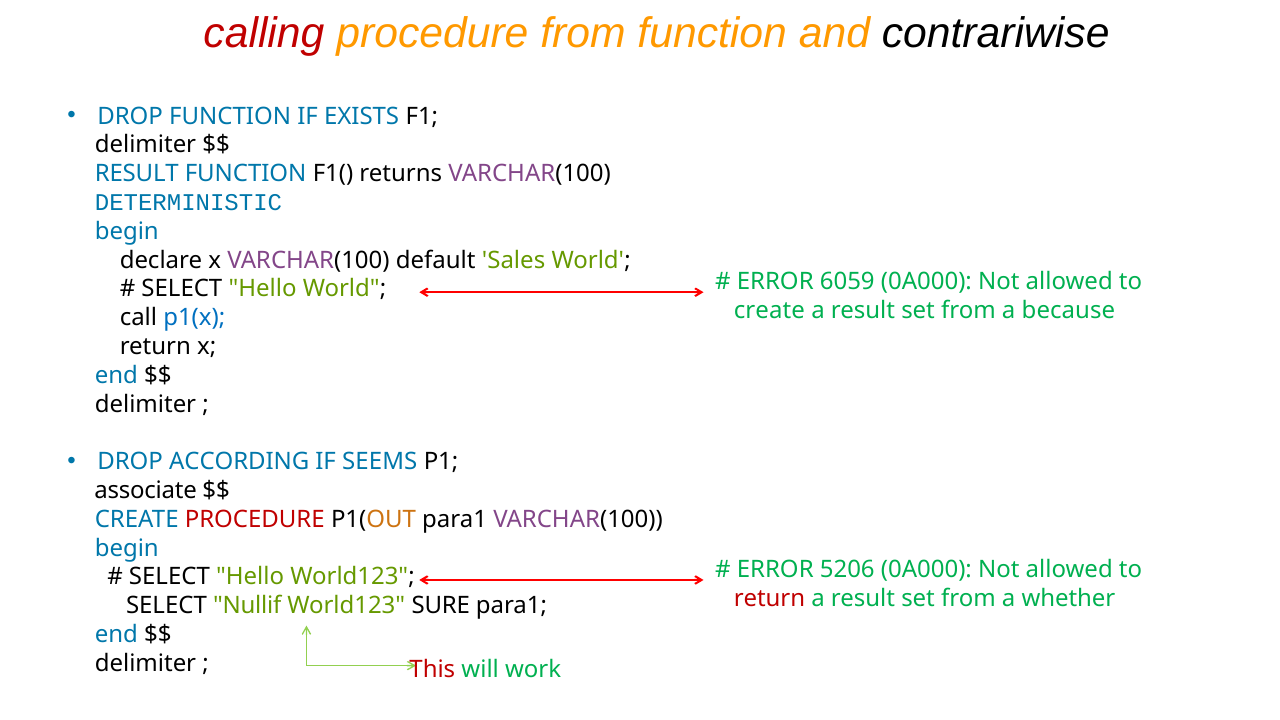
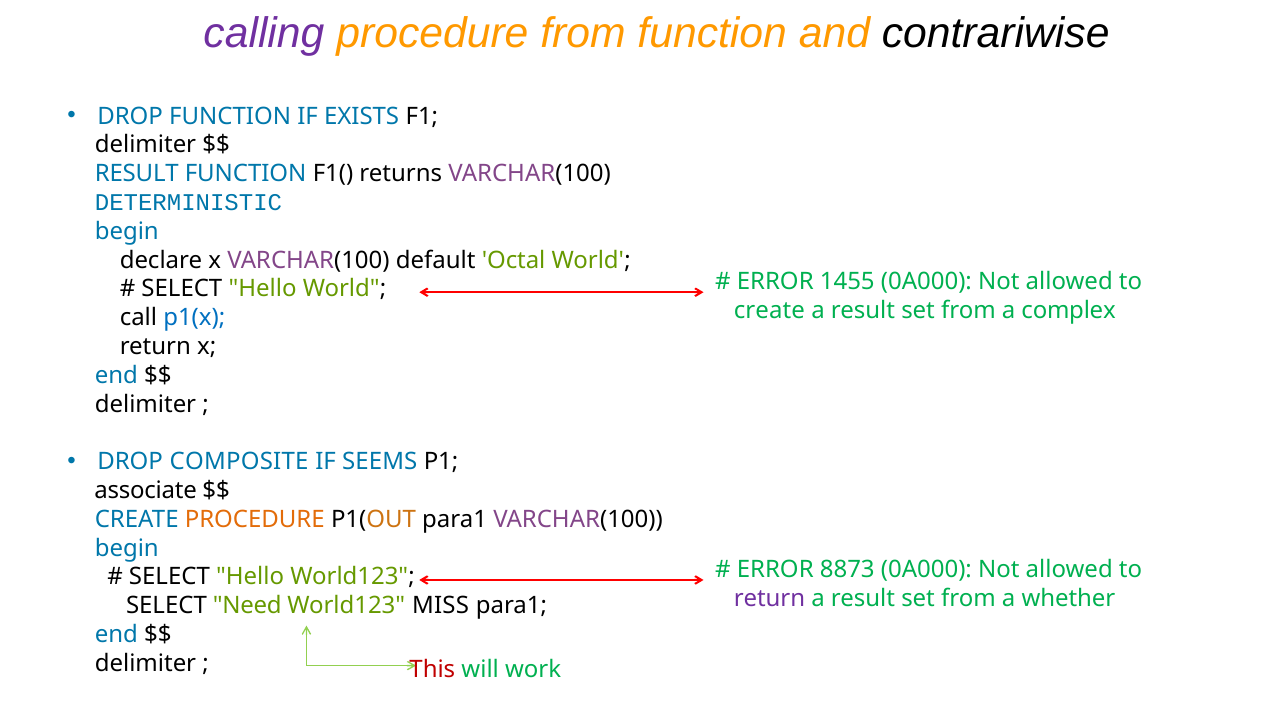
calling colour: red -> purple (264, 33)
Sales: Sales -> Octal (514, 260)
6059: 6059 -> 1455 (847, 282)
because: because -> complex (1069, 311)
ACCORDING: ACCORDING -> COMPOSITE (239, 462)
PROCEDURE colour: red -> orange (255, 519)
5206: 5206 -> 8873 (847, 570)
return colour: red -> purple (769, 599)
Nullif: Nullif -> Need (247, 606)
SURE: SURE -> MISS (441, 606)
